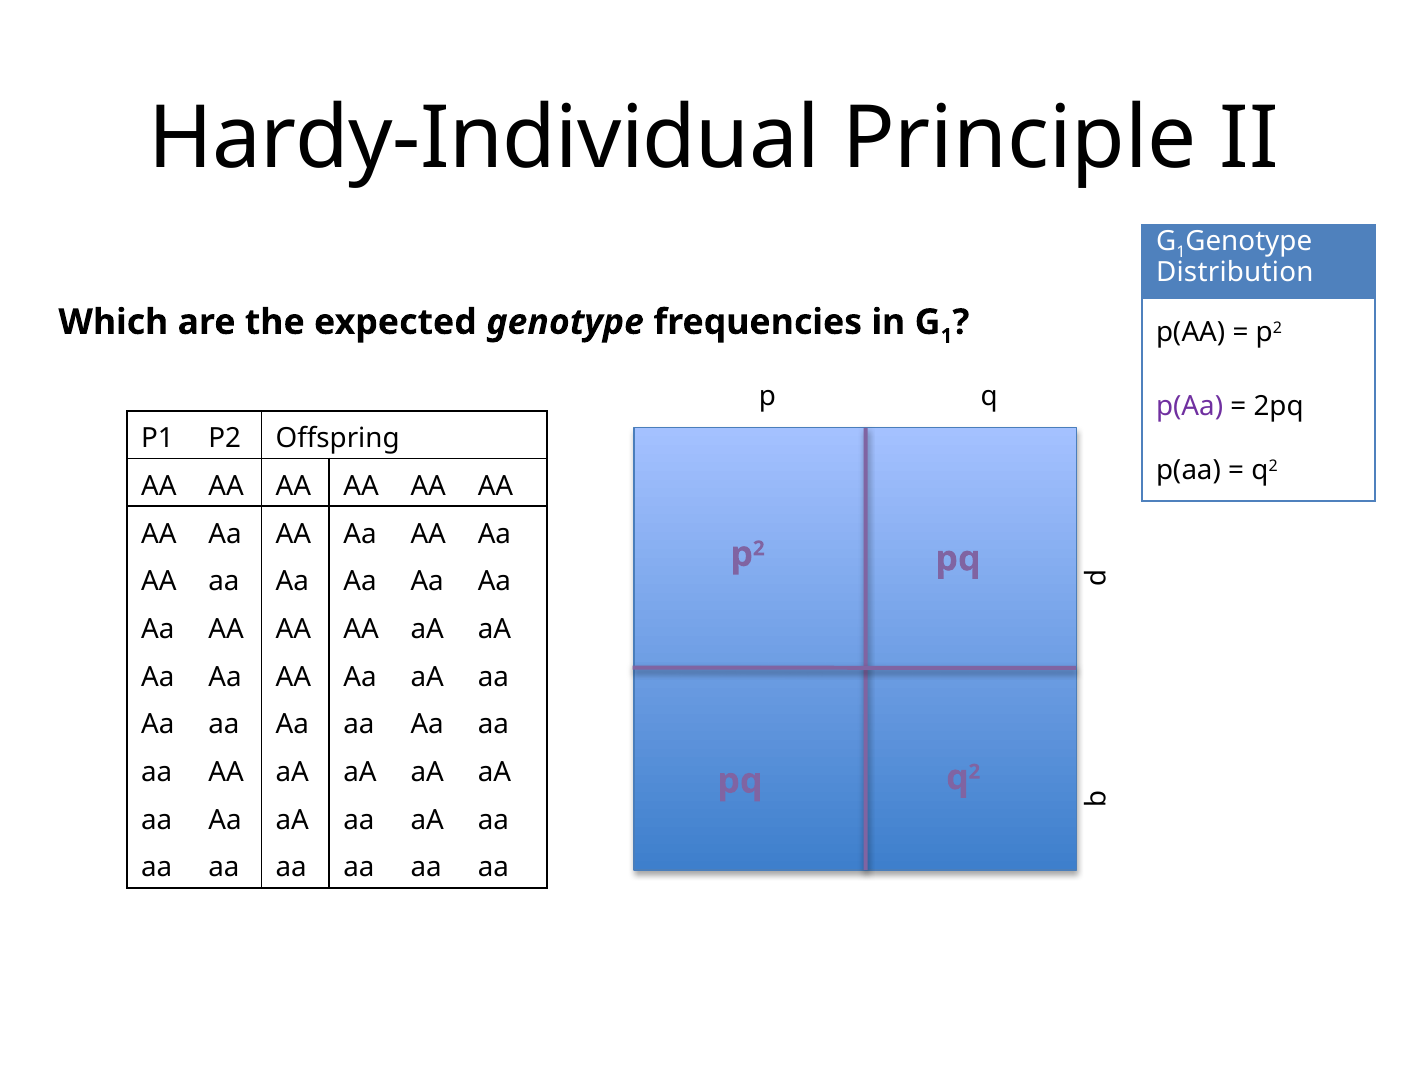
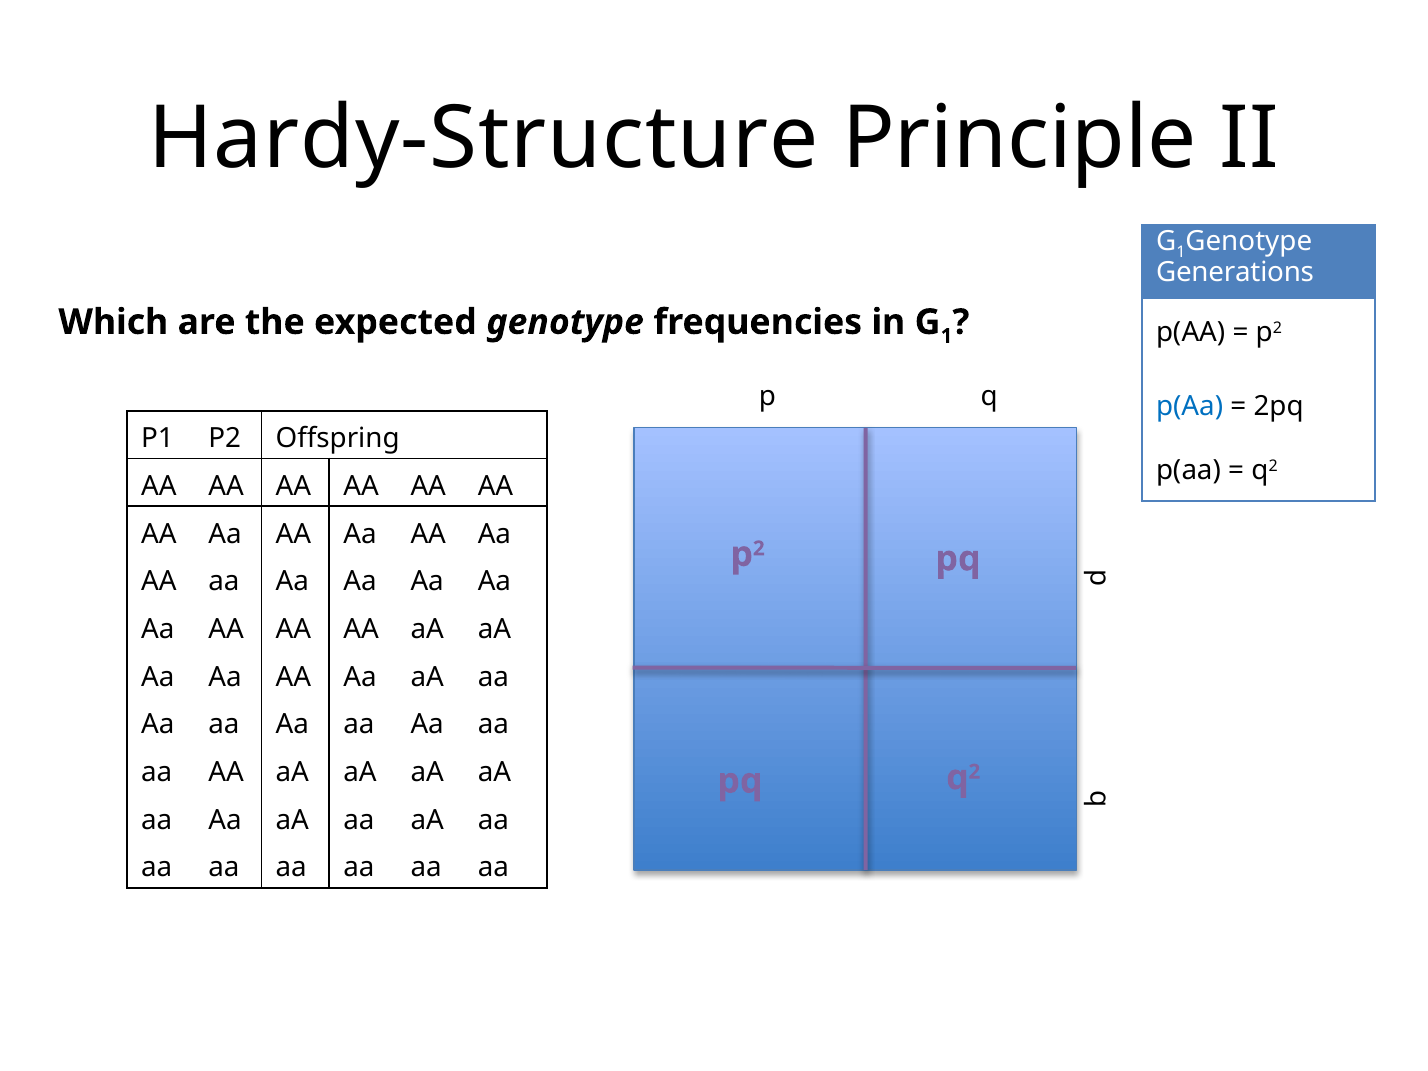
Hardy-Individual: Hardy-Individual -> Hardy-Structure (483, 138)
Distribution: Distribution -> Generations (1235, 272)
p(Aa colour: purple -> blue (1190, 406)
